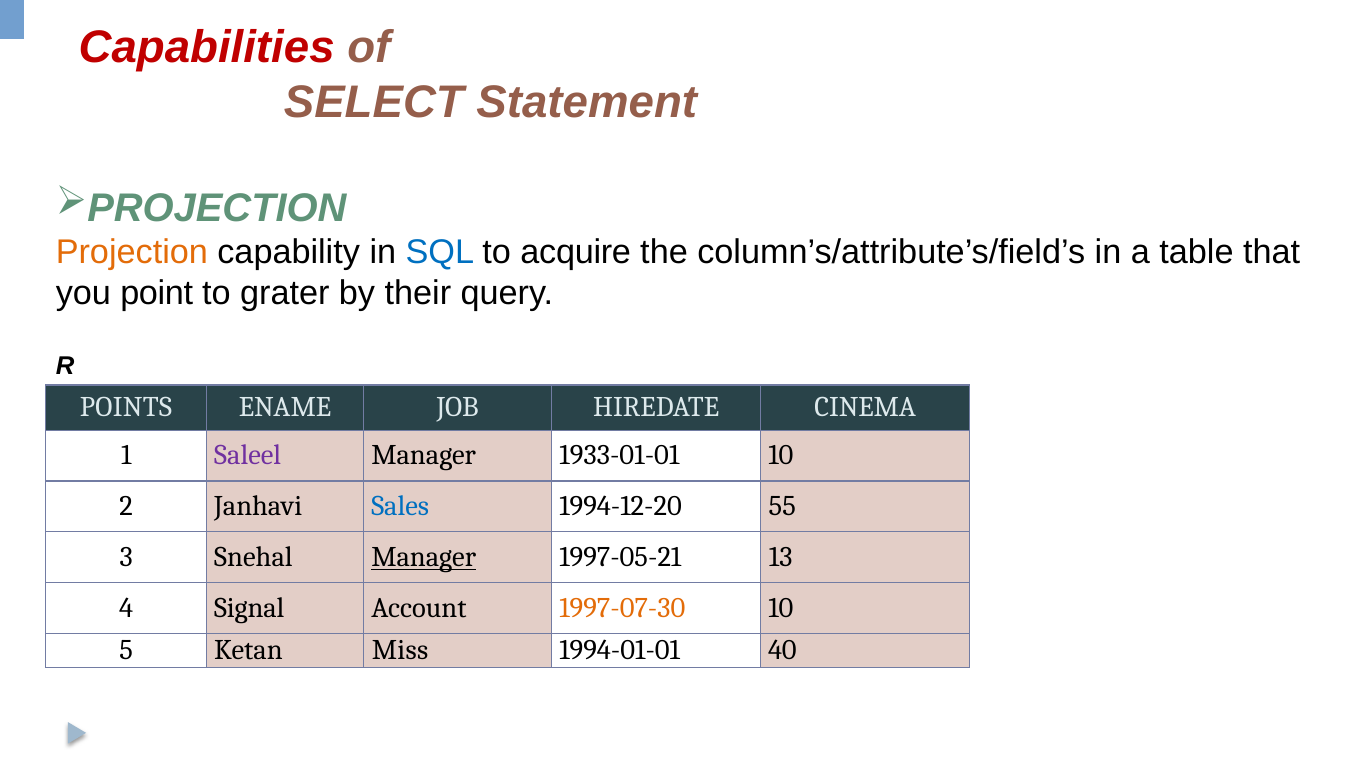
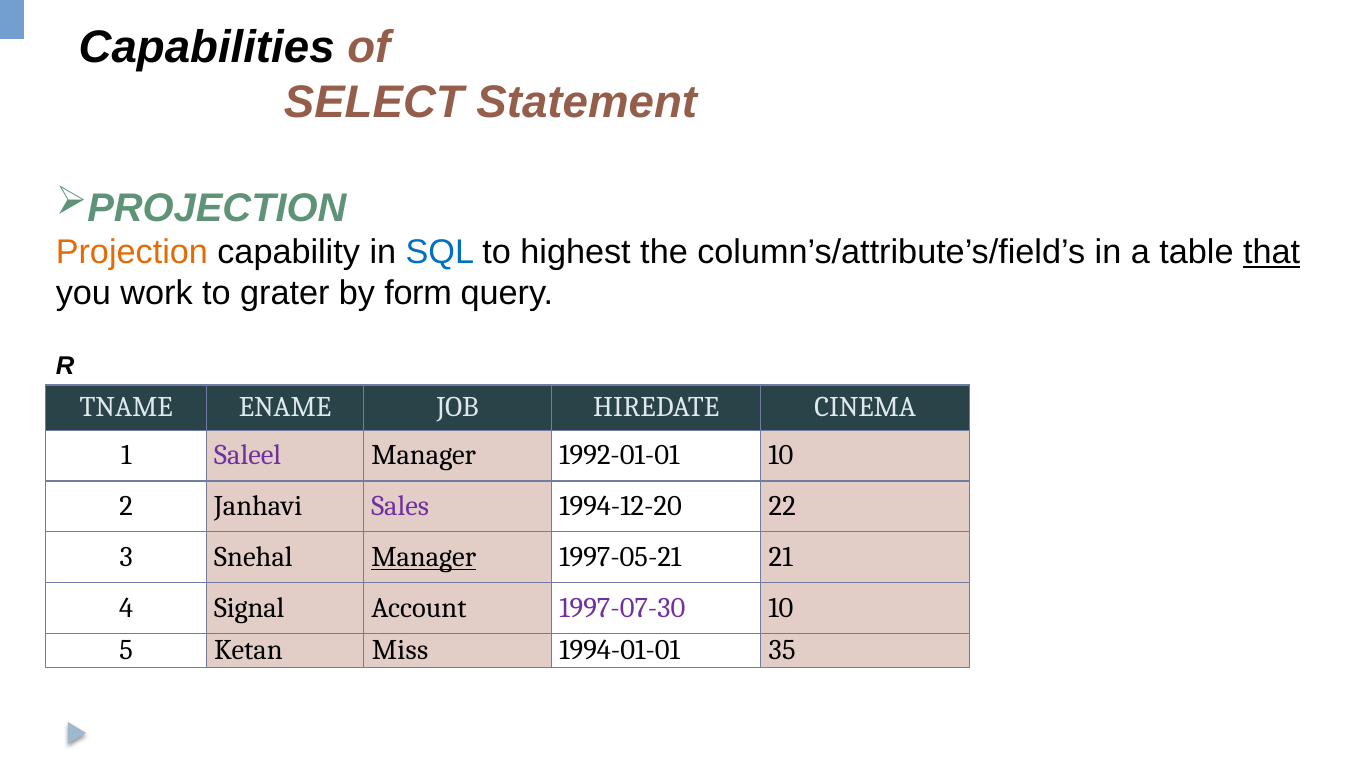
Capabilities colour: red -> black (207, 48)
acquire: acquire -> highest (576, 252)
that underline: none -> present (1272, 252)
point: point -> work (157, 293)
their: their -> form (418, 293)
POINTS: POINTS -> TNAME (126, 407)
1933-01-01: 1933-01-01 -> 1992-01-01 (619, 455)
Sales colour: blue -> purple (400, 506)
55: 55 -> 22 (782, 506)
13: 13 -> 21 (781, 557)
1997-07-30 colour: orange -> purple (622, 608)
40: 40 -> 35 (782, 650)
